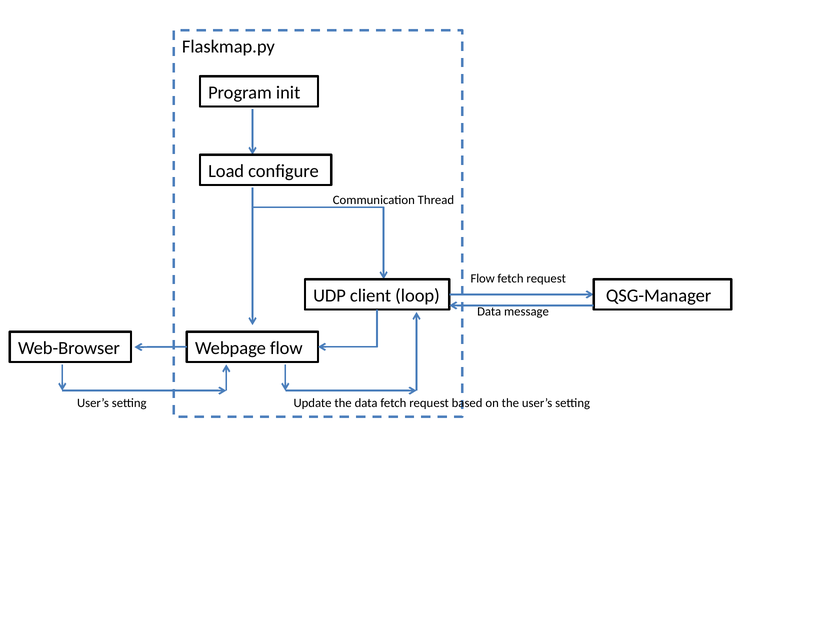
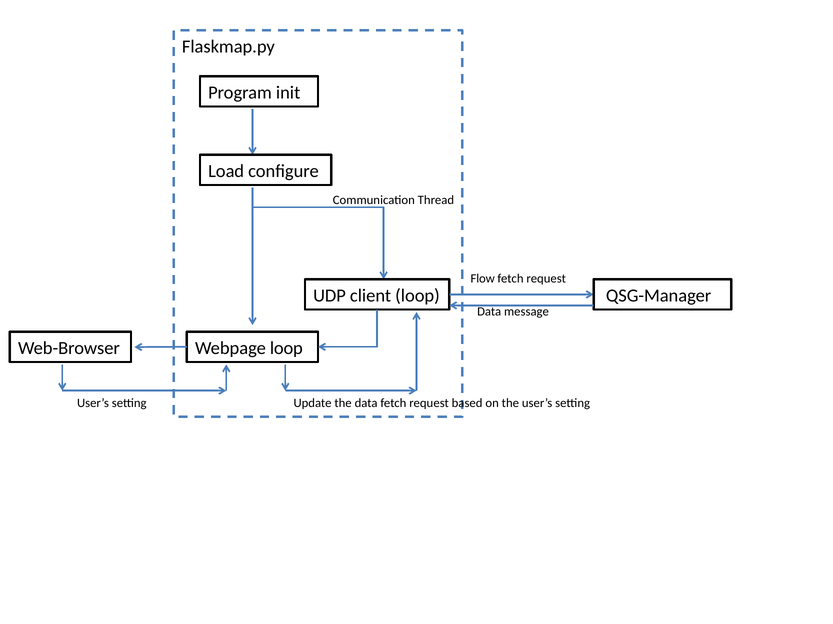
Webpage flow: flow -> loop (286, 349)
